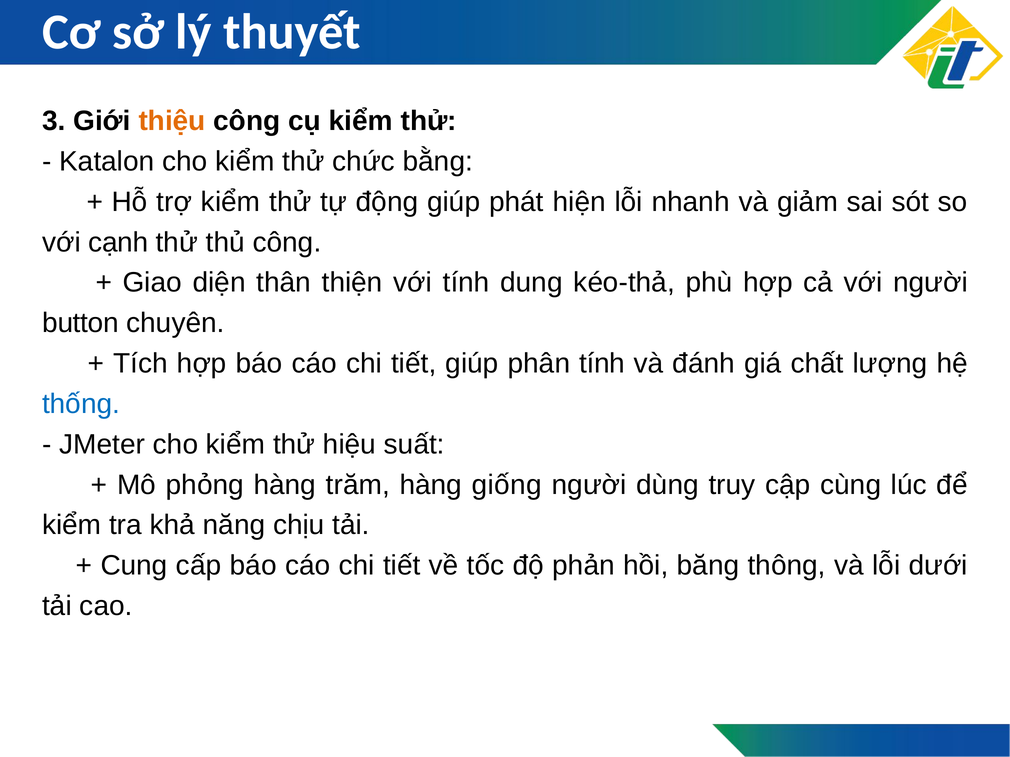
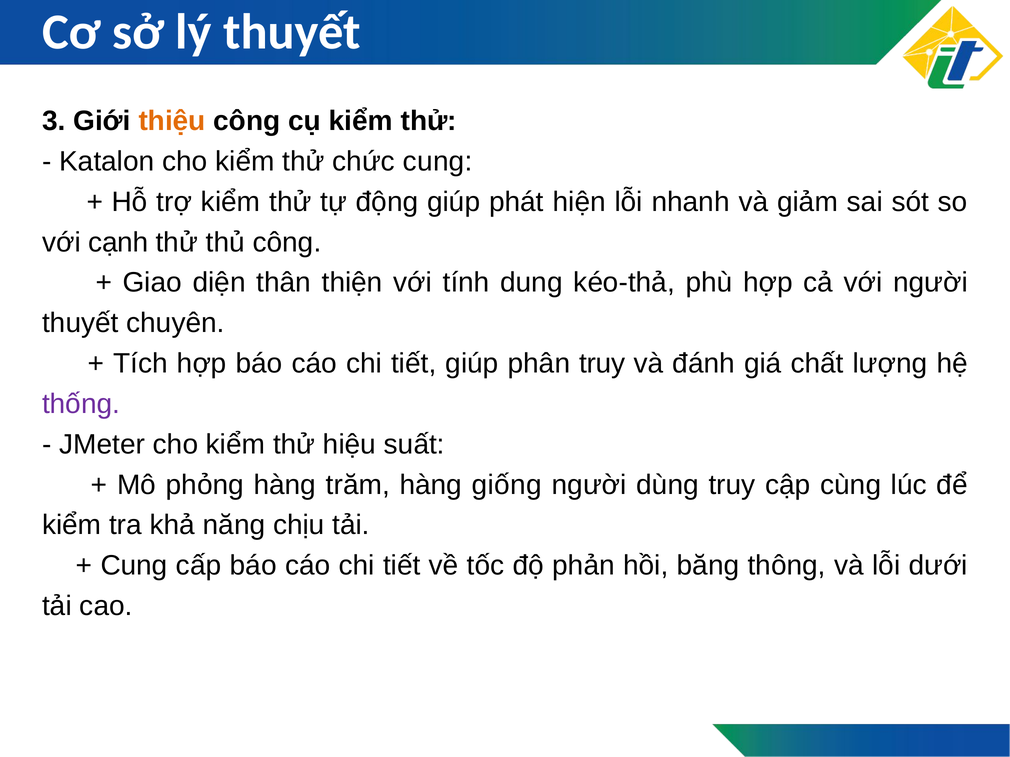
chức bằng: bằng -> cung (438, 162)
button: button -> thuyết (80, 323)
phân tính: tính -> truy (602, 364)
thống colour: blue -> purple (81, 404)
